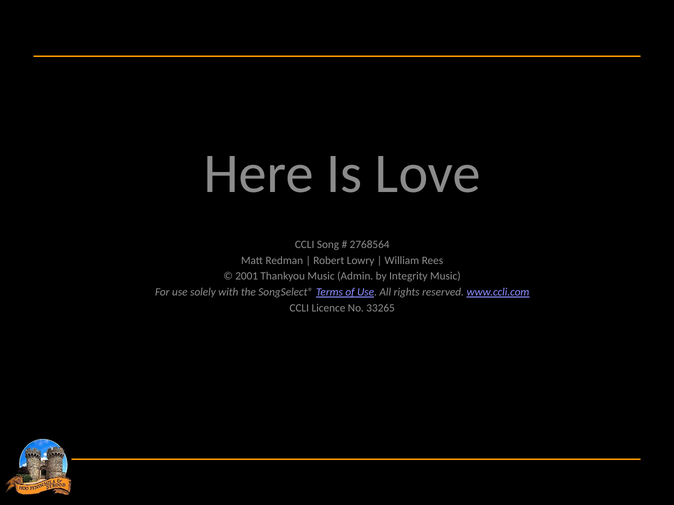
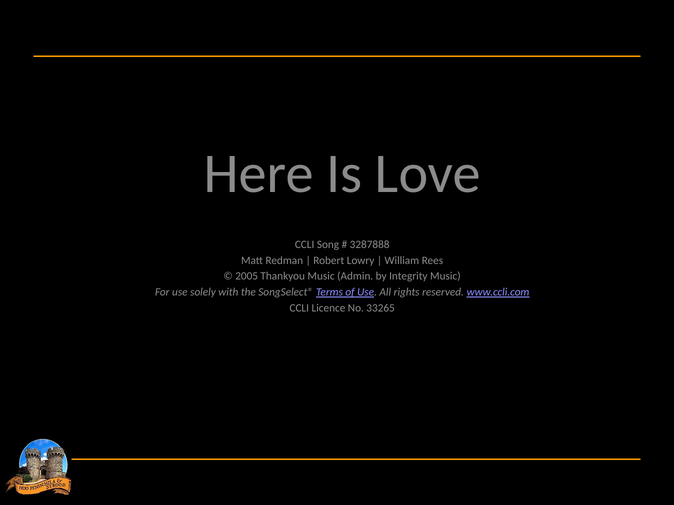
2768564: 2768564 -> 3287888 (370, 245)
2001: 2001 -> 2005 (247, 276)
